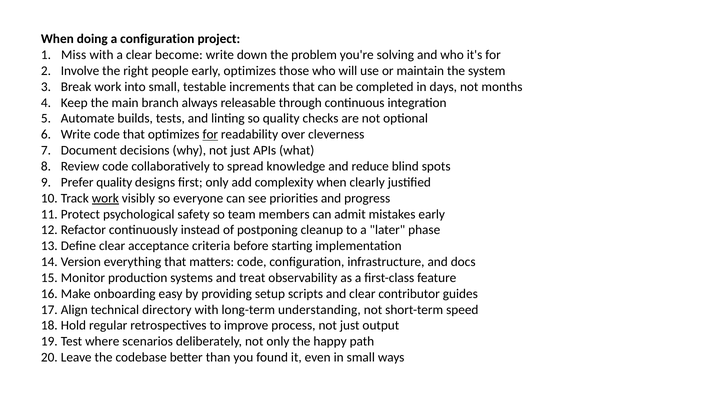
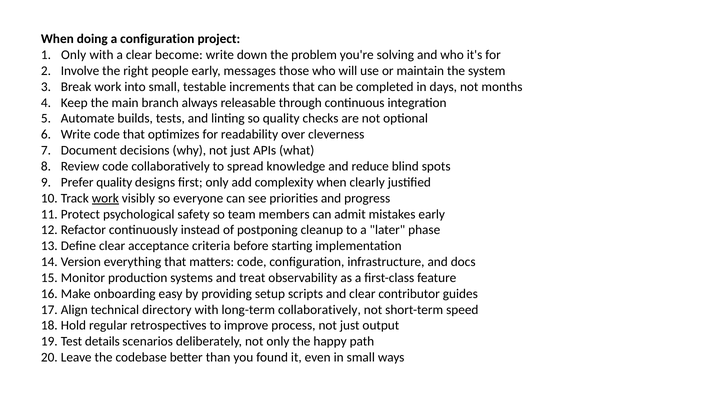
Miss: Miss -> Only (74, 55)
early optimizes: optimizes -> messages (250, 71)
for underline: present -> none (210, 135)
long-term understanding: understanding -> collaboratively (319, 310)
where: where -> details (102, 342)
